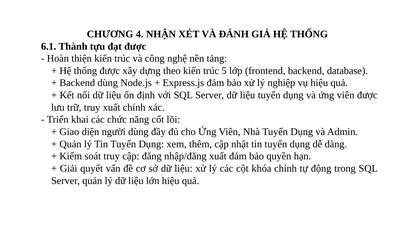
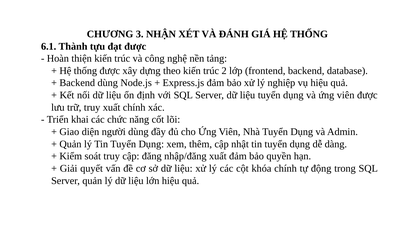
4: 4 -> 3 (140, 34)
5: 5 -> 2 (224, 71)
